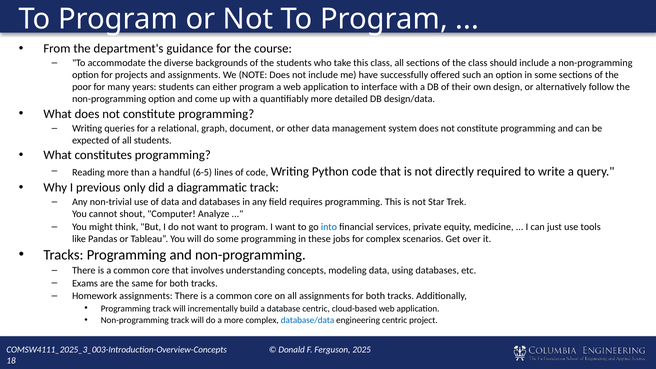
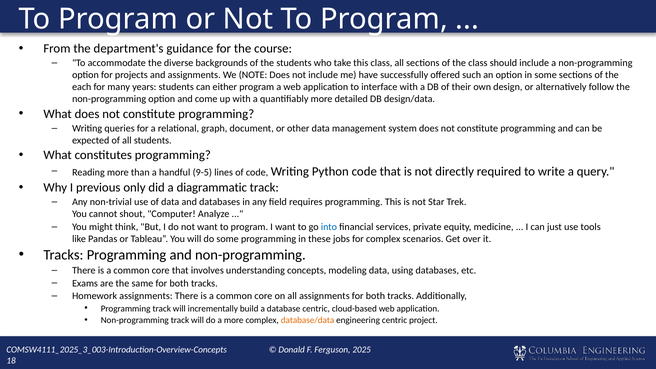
poor: poor -> each (82, 87)
6-5: 6-5 -> 9-5 (202, 172)
database/data colour: blue -> orange (308, 320)
